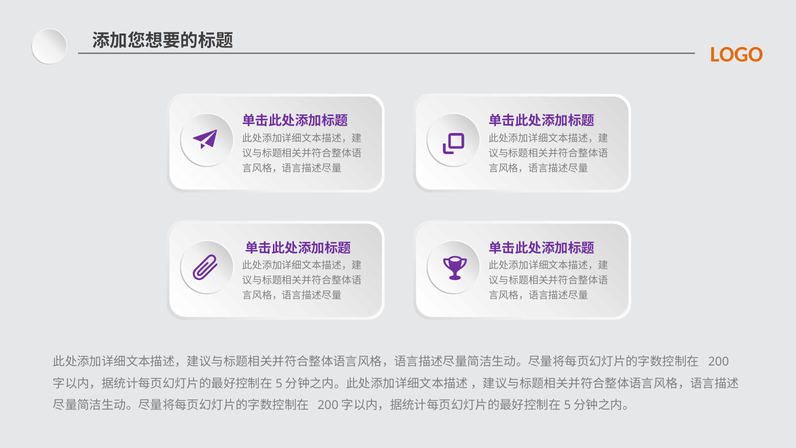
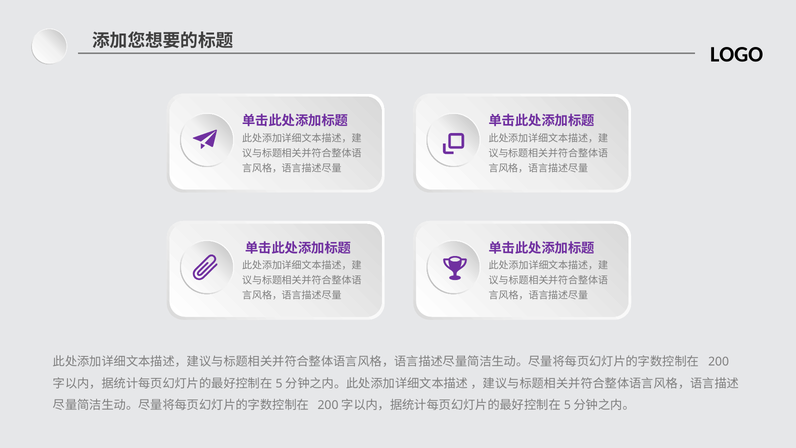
LOGO colour: orange -> black (737, 55)
